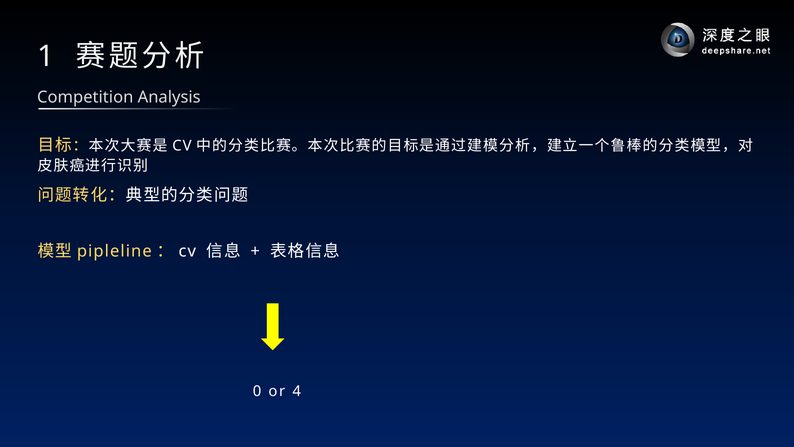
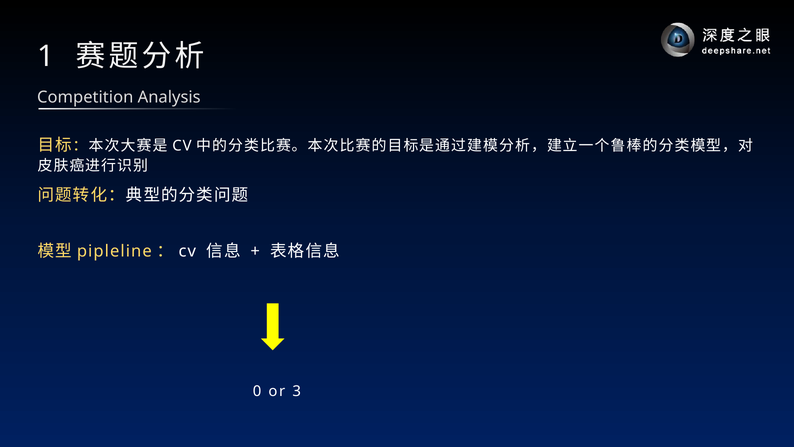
4: 4 -> 3 (297, 391)
